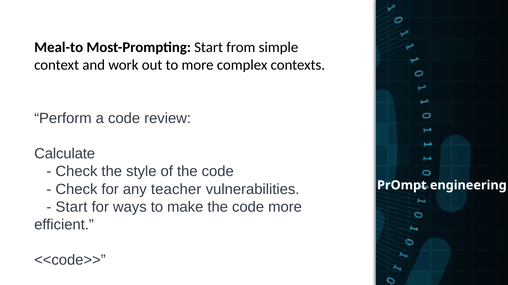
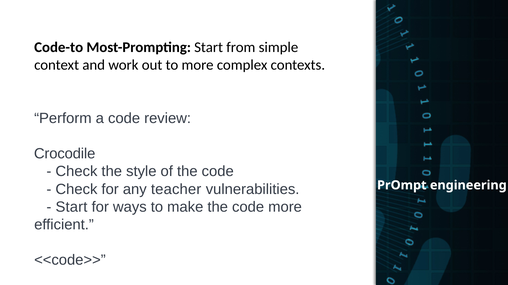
Meal-to: Meal-to -> Code-to (59, 47)
Calculate: Calculate -> Crocodile (65, 154)
